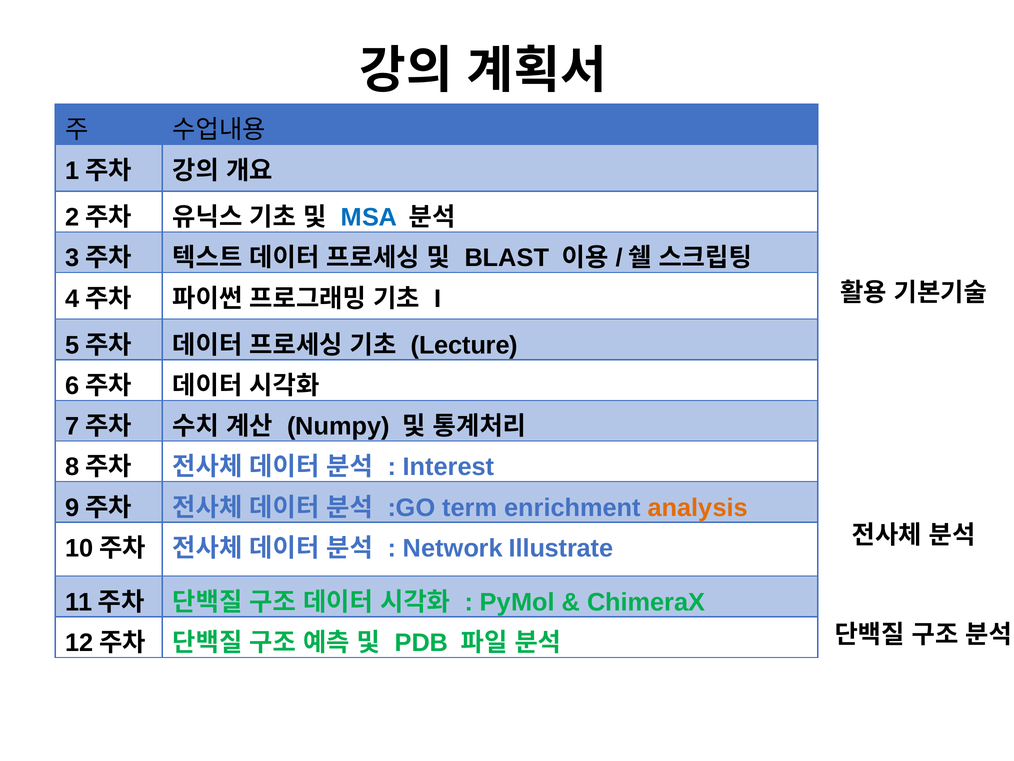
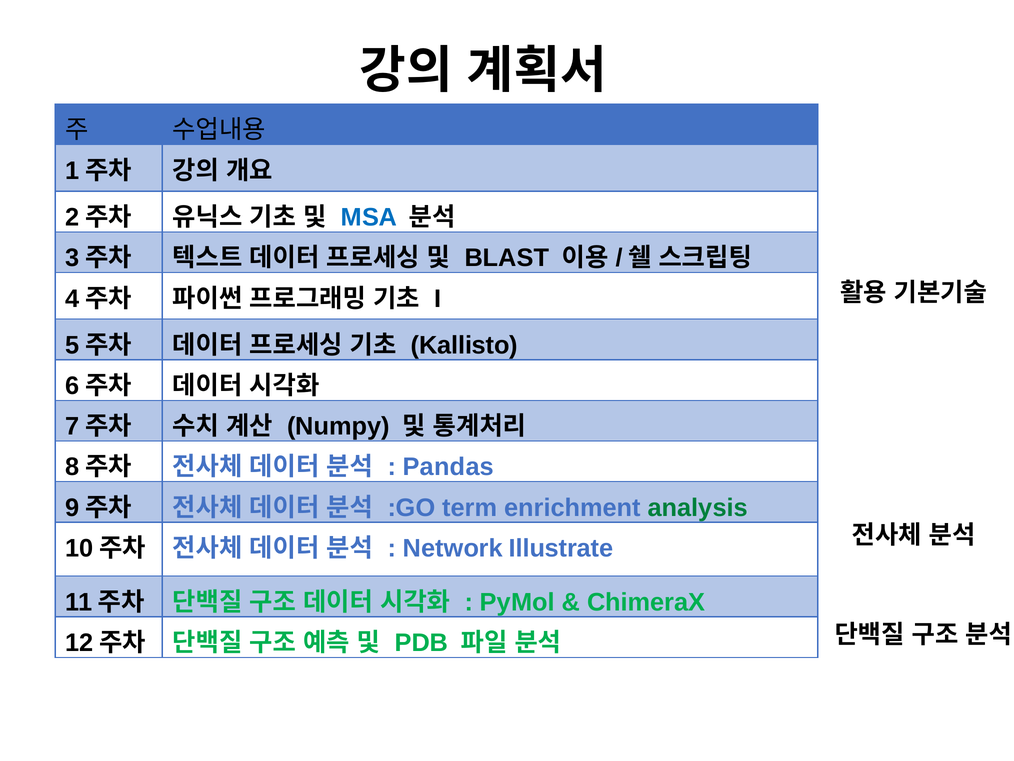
Lecture: Lecture -> Kallisto (464, 345)
Interest: Interest -> Pandas (448, 467)
analysis colour: orange -> green (698, 507)
